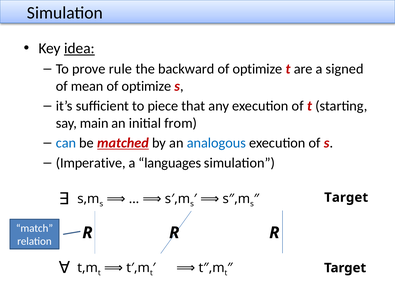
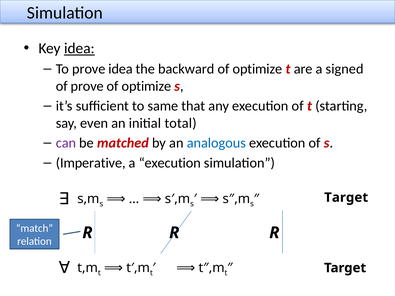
prove rule: rule -> idea (121, 69)
of mean: mean -> prove (87, 86)
piece: piece -> same (163, 106)
main: main -> even (94, 123)
from: from -> total (181, 123)
can colour: blue -> purple (66, 143)
matched underline: present -> none (123, 143)
a languages: languages -> execution (170, 163)
